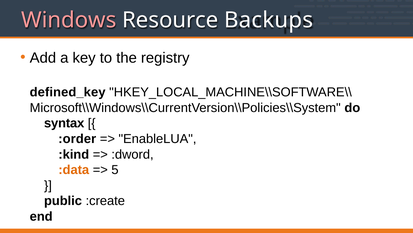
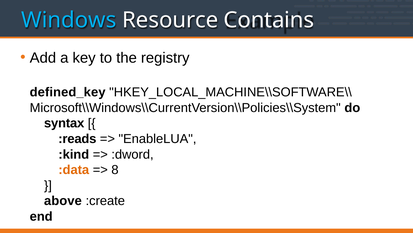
Windows colour: pink -> light blue (69, 20)
Backups: Backups -> Contains (269, 20)
:order: :order -> :reads (77, 138)
5: 5 -> 8 (115, 169)
public: public -> above (63, 200)
